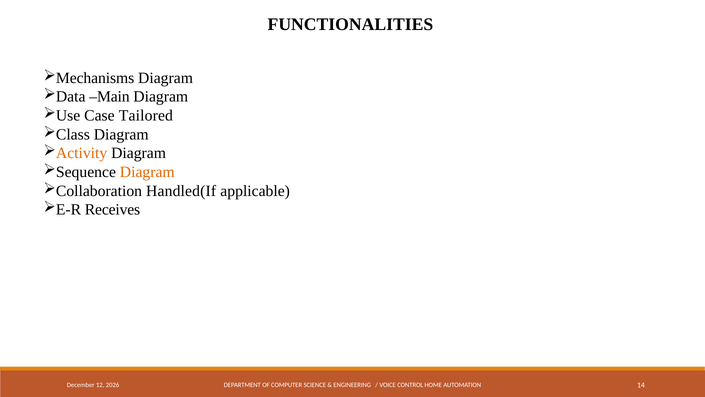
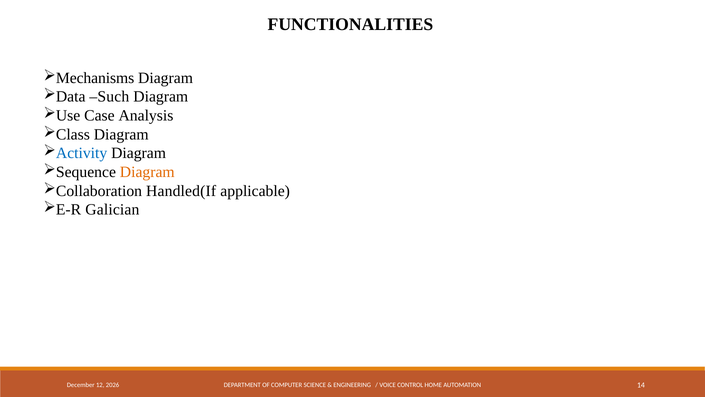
Main: Main -> Such (109, 97)
Tailored: Tailored -> Analysis (146, 115)
Activity colour: orange -> blue (82, 153)
Receives: Receives -> Galician (112, 210)
